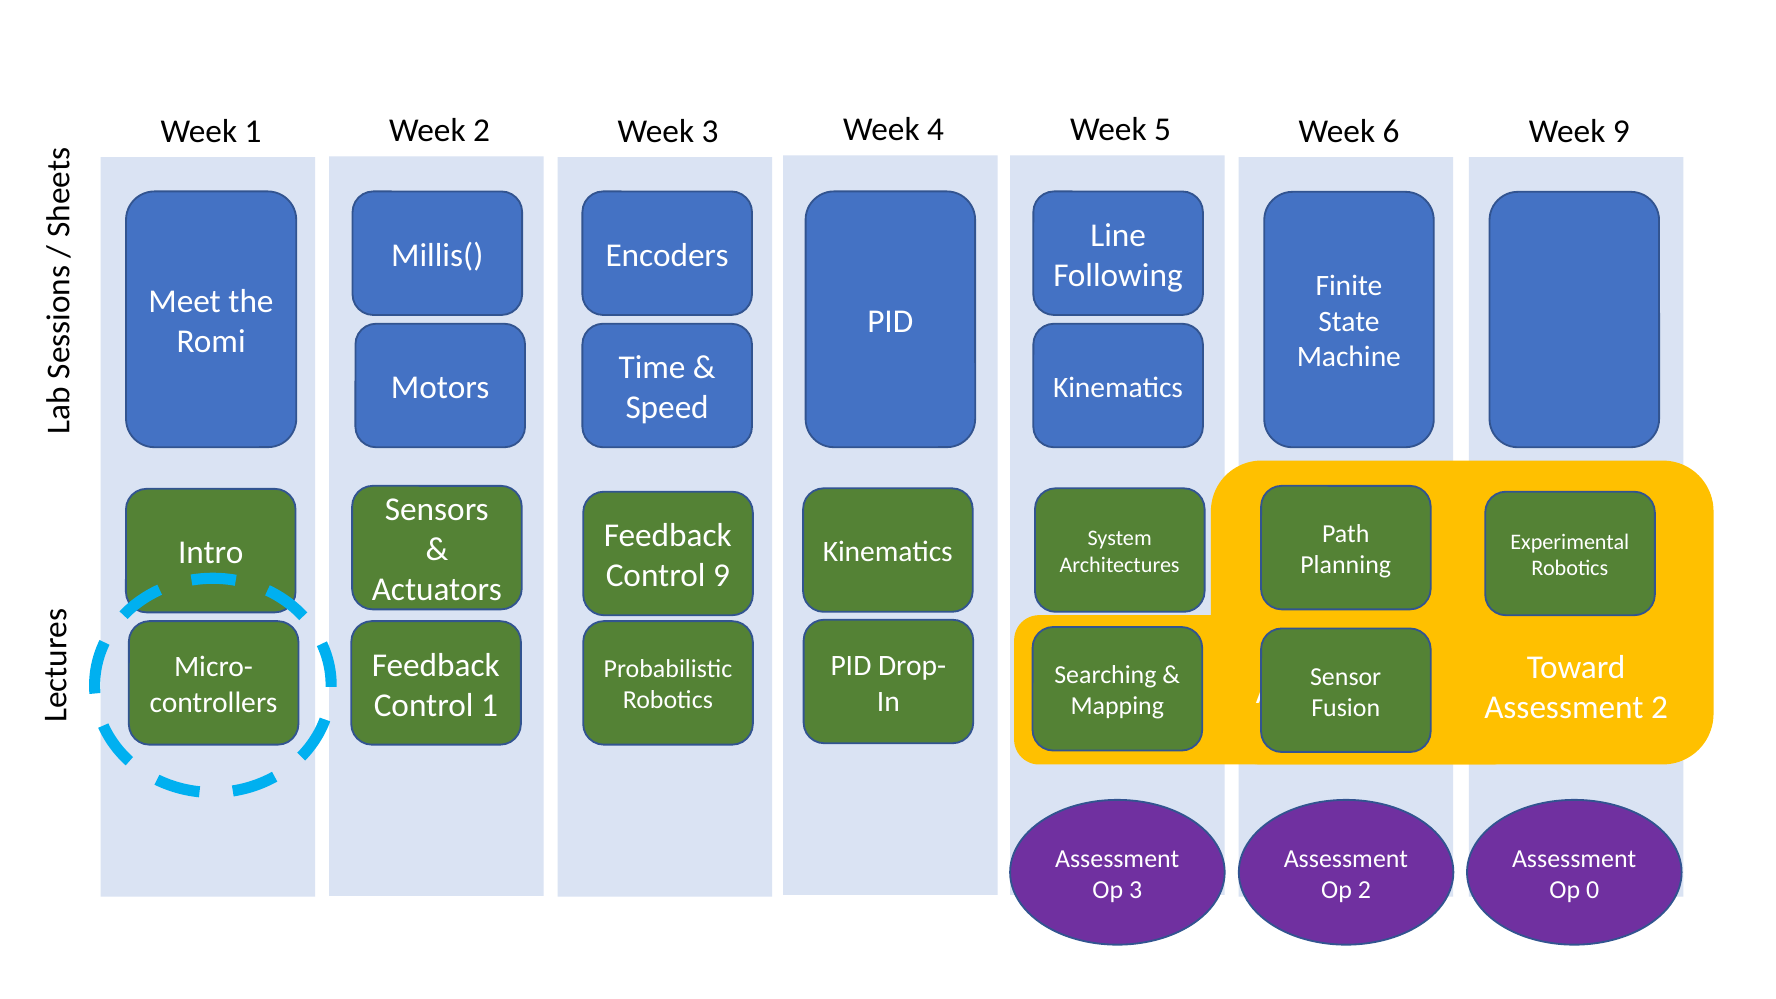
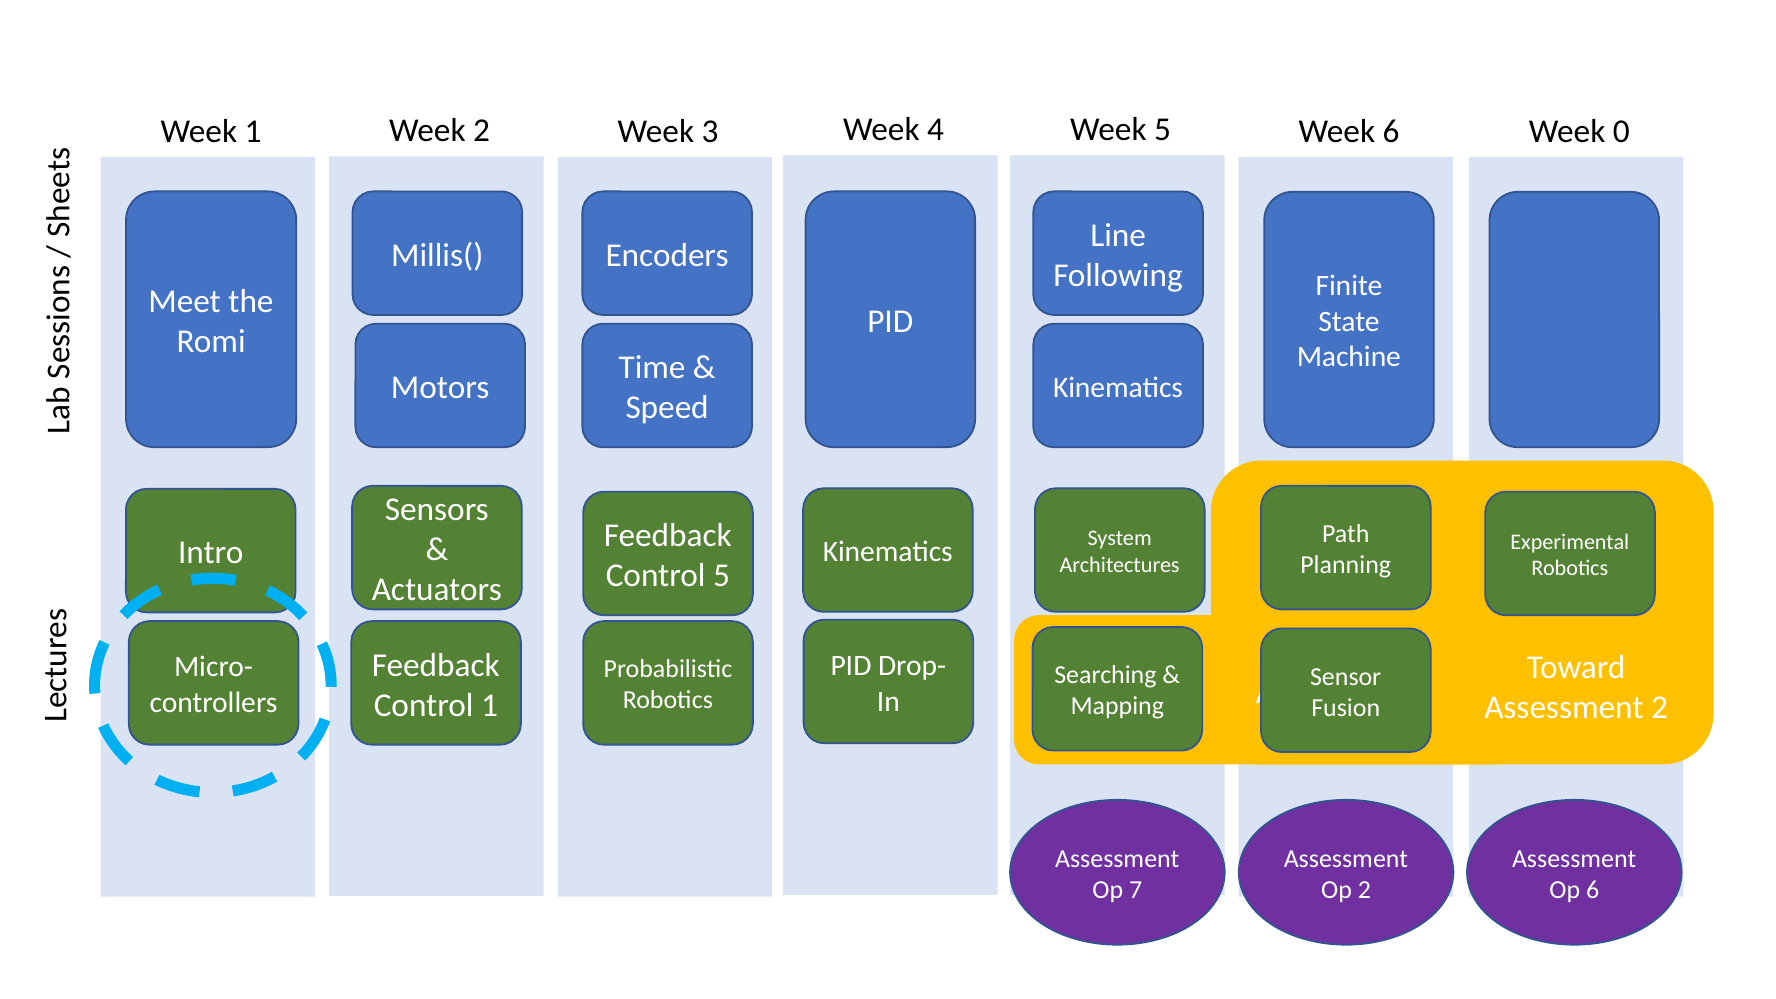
Week 9: 9 -> 0 (1621, 131)
Control 9: 9 -> 5 (722, 576)
Op 3: 3 -> 7 (1136, 890)
Op 0: 0 -> 6 (1593, 890)
